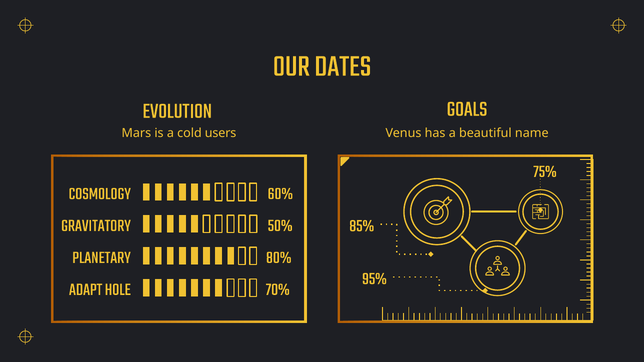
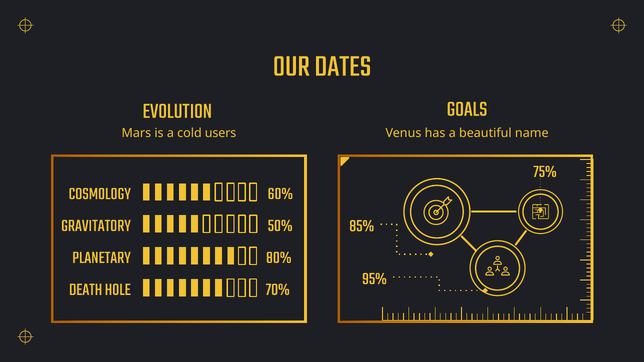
ADAPT: ADAPT -> DEATH (86, 289)
